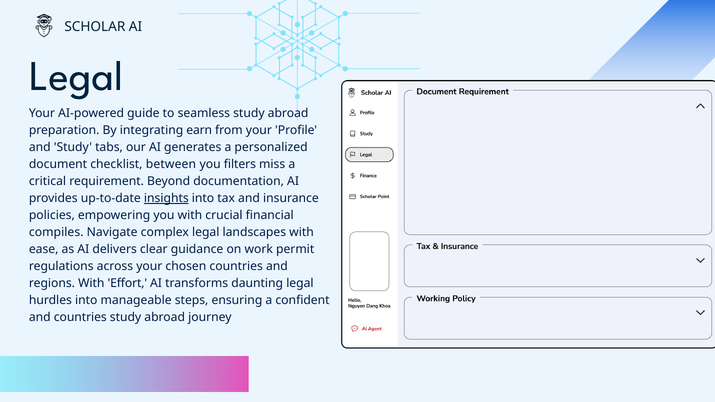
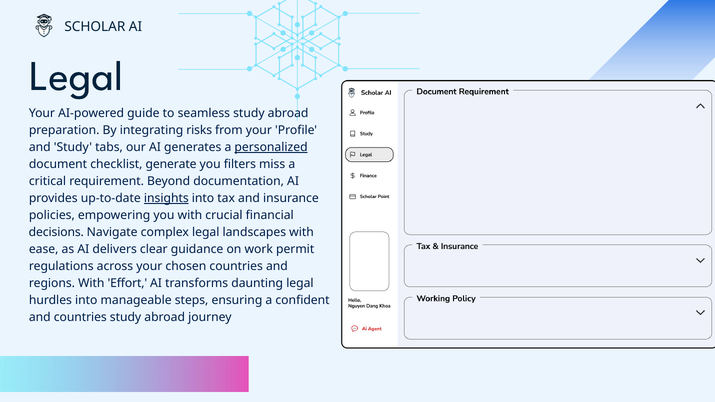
earn: earn -> risks (199, 130)
personalized underline: none -> present (271, 147)
between: between -> generate (171, 164)
compiles: compiles -> decisions (56, 232)
